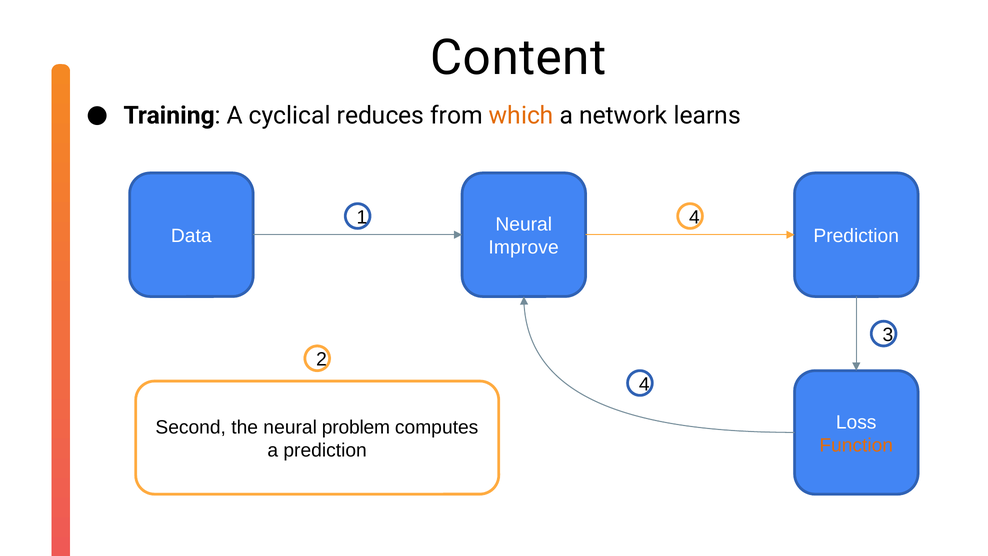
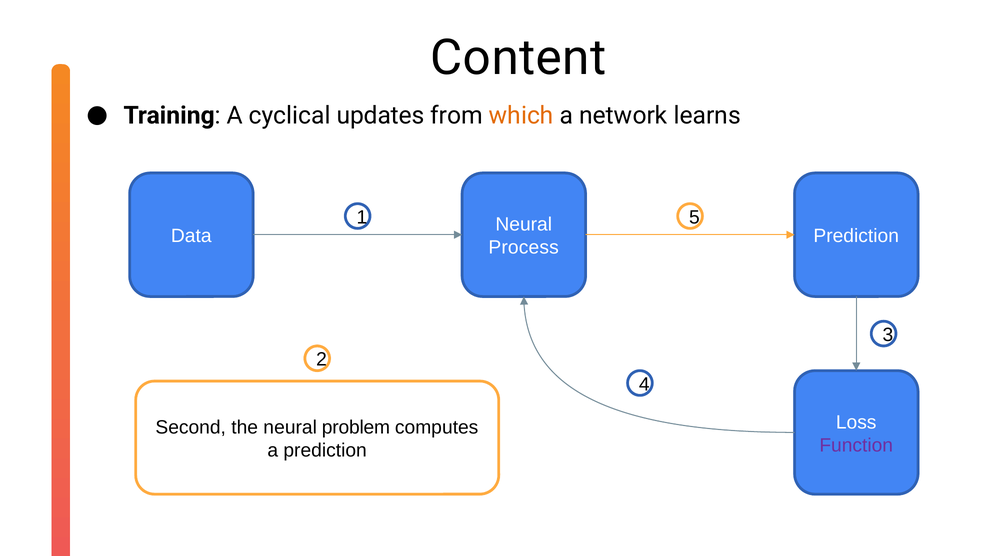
reduces: reduces -> updates (381, 115)
1 4: 4 -> 5 (694, 217)
Improve: Improve -> Process (524, 248)
Function colour: orange -> purple (856, 445)
